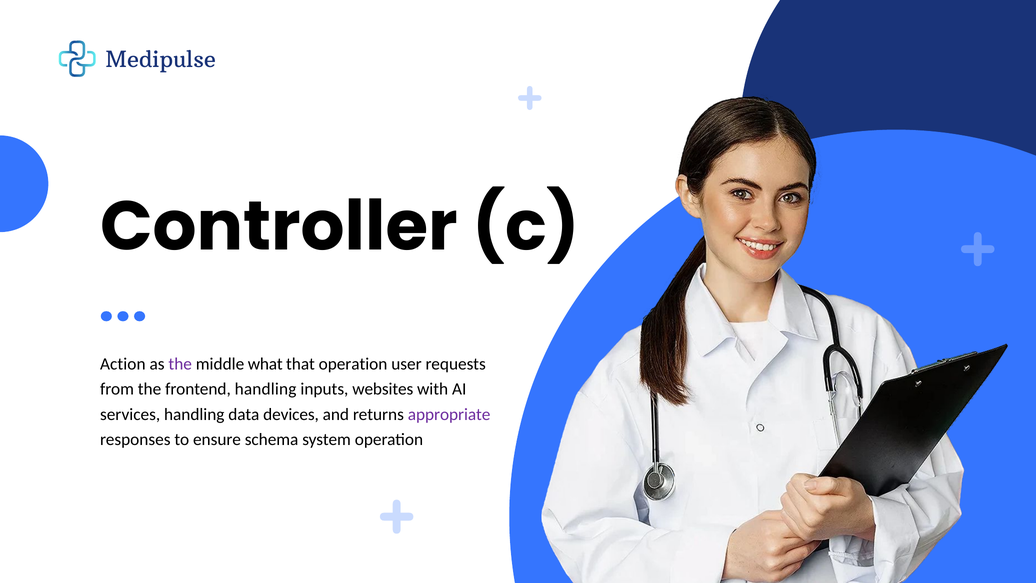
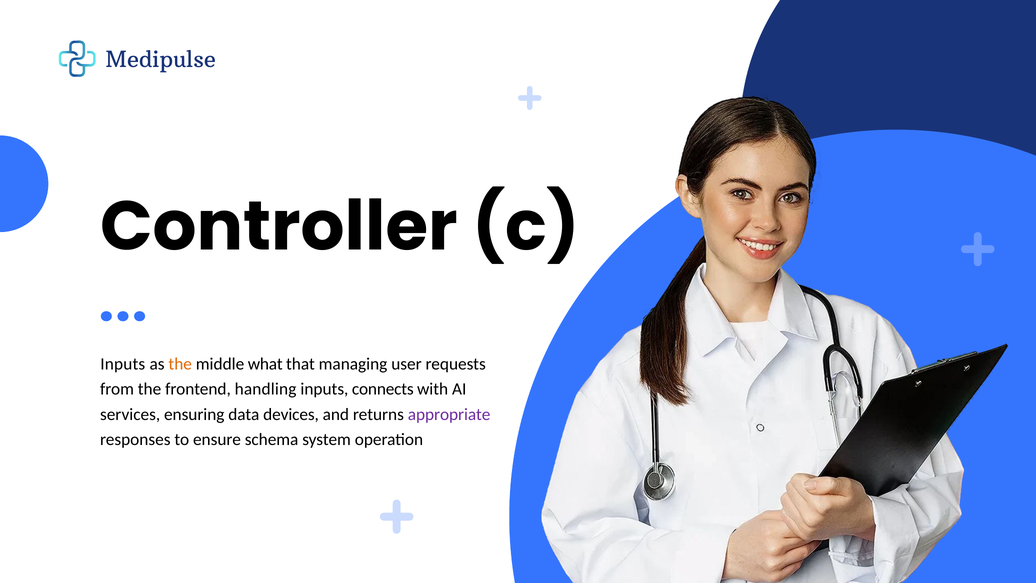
Action: Action -> Inputs (123, 364)
the colour: purple -> orange (180, 364)
that operation: operation -> managing (353, 364)
websites: websites -> connects (383, 389)
services handling: handling -> ensuring (194, 414)
